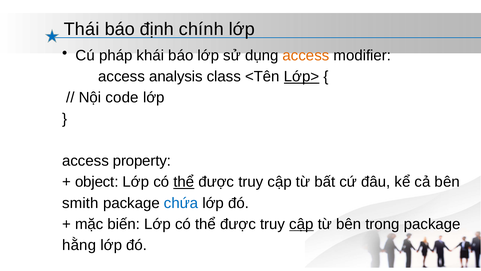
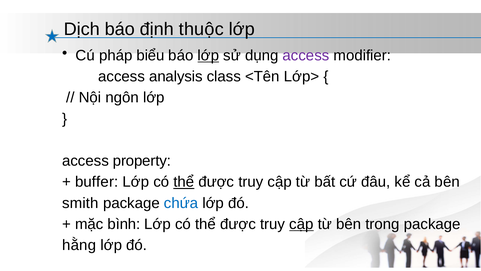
Thái: Thái -> Dịch (82, 29)
chính: chính -> thuộc (201, 29)
khái: khái -> biểu (150, 55)
lớp underline: none -> present (208, 55)
access colour: orange -> purple (306, 55)
Lớp> underline: present -> none (302, 76)
code: code -> ngôn (122, 98)
object: object -> buffer (97, 182)
biến: biến -> bình (124, 224)
